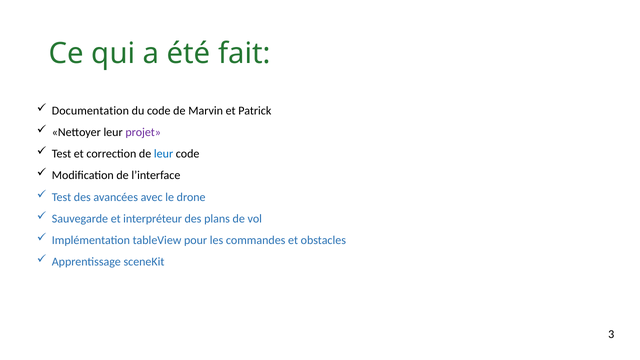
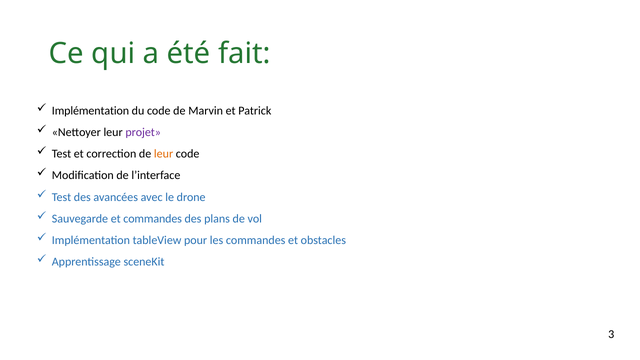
Documentation: Documentation -> Implémentation (91, 111)
leur colour: blue -> orange (164, 154)
et interpréteur: interpréteur -> commandes (153, 219)
